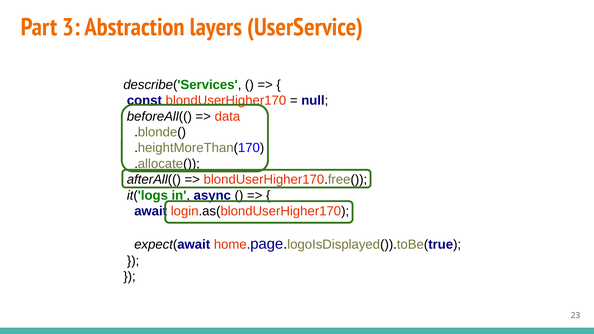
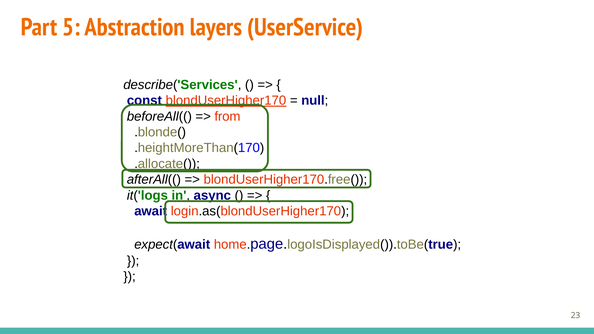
3: 3 -> 5 (71, 27)
blondUserHigher170 underline: none -> present (226, 101)
data: data -> from (227, 116)
